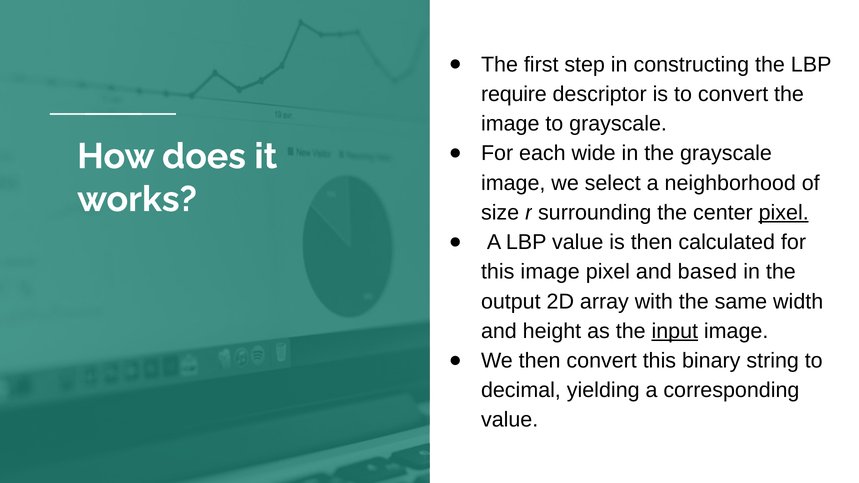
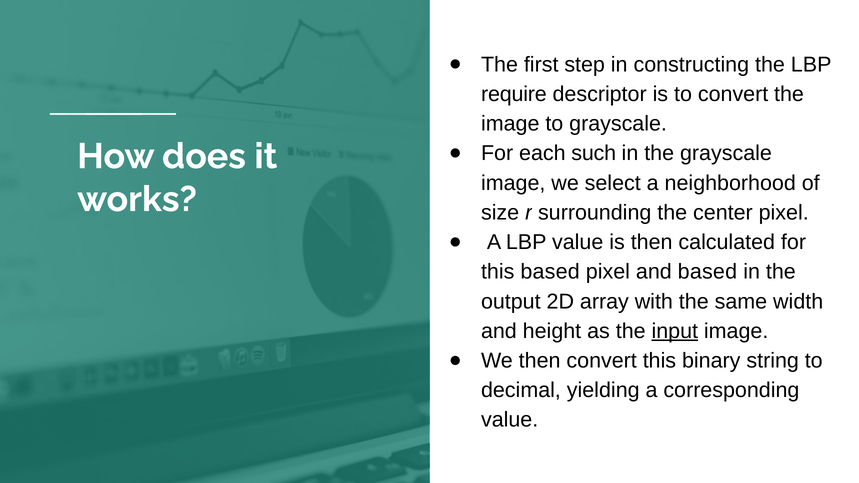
wide: wide -> such (594, 153)
pixel underline: present -> none (784, 213)
this image: image -> based (550, 272)
